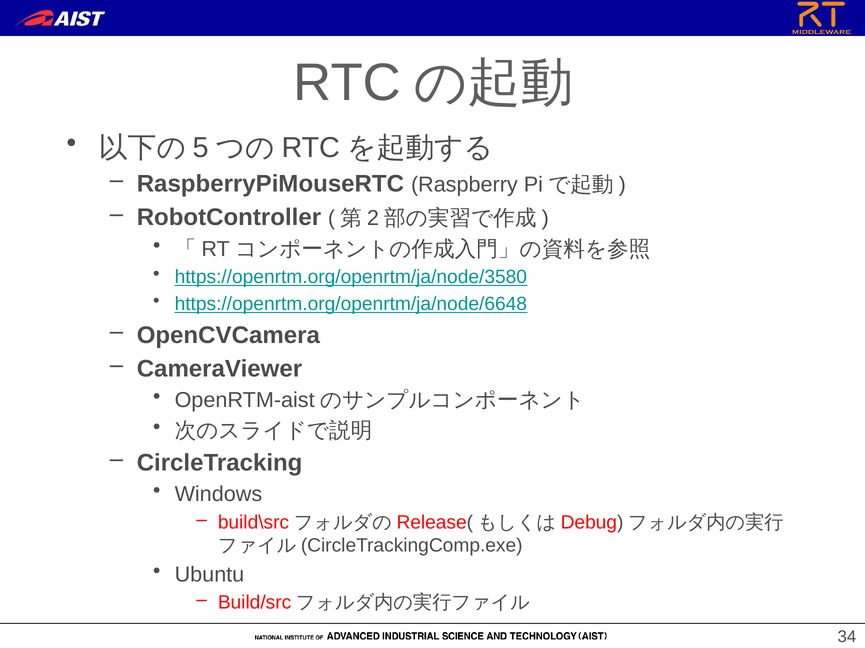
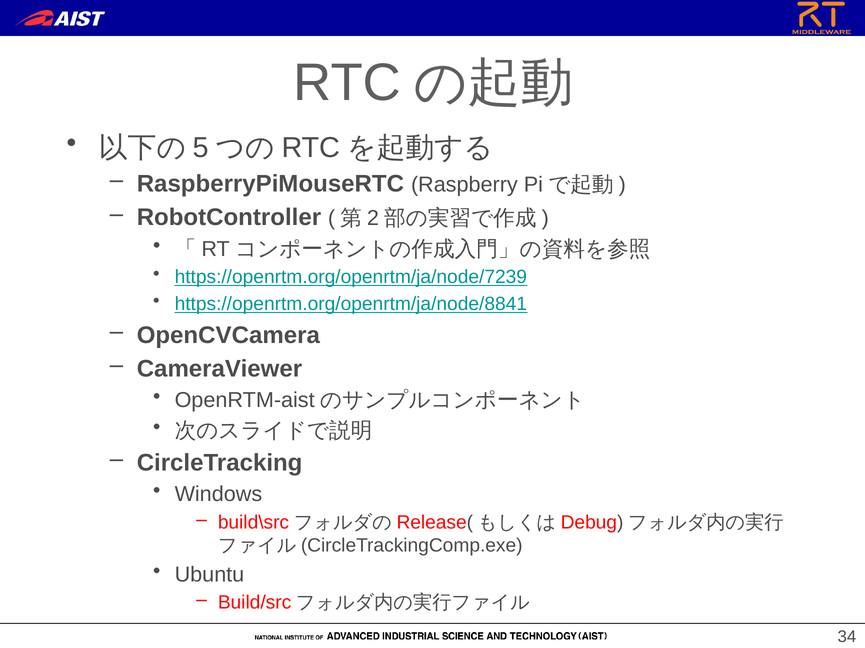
https://openrtm.org/openrtm/ja/node/3580: https://openrtm.org/openrtm/ja/node/3580 -> https://openrtm.org/openrtm/ja/node/7239 (351, 277)
https://openrtm.org/openrtm/ja/node/6648: https://openrtm.org/openrtm/ja/node/6648 -> https://openrtm.org/openrtm/ja/node/8841 (351, 304)
